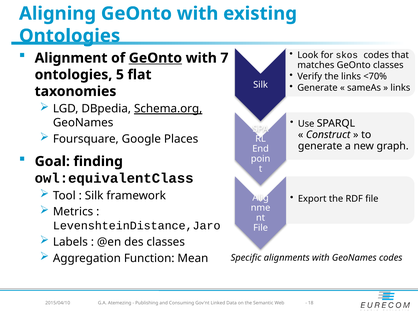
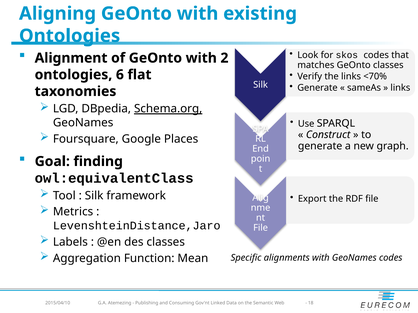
GeOnto underline: present -> none (155, 58)
7: 7 -> 2 (224, 58)
5: 5 -> 6 (120, 75)
